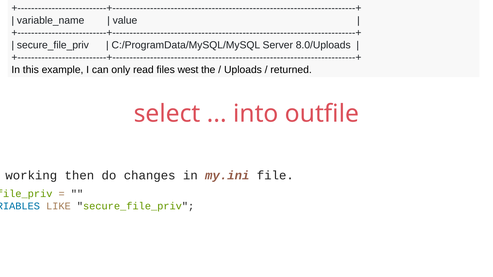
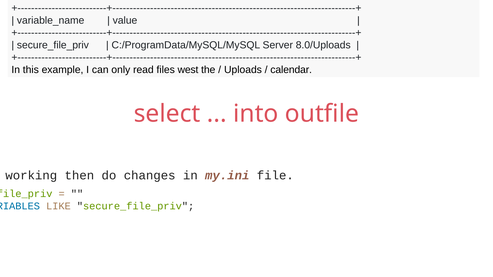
returned: returned -> calendar (291, 70)
